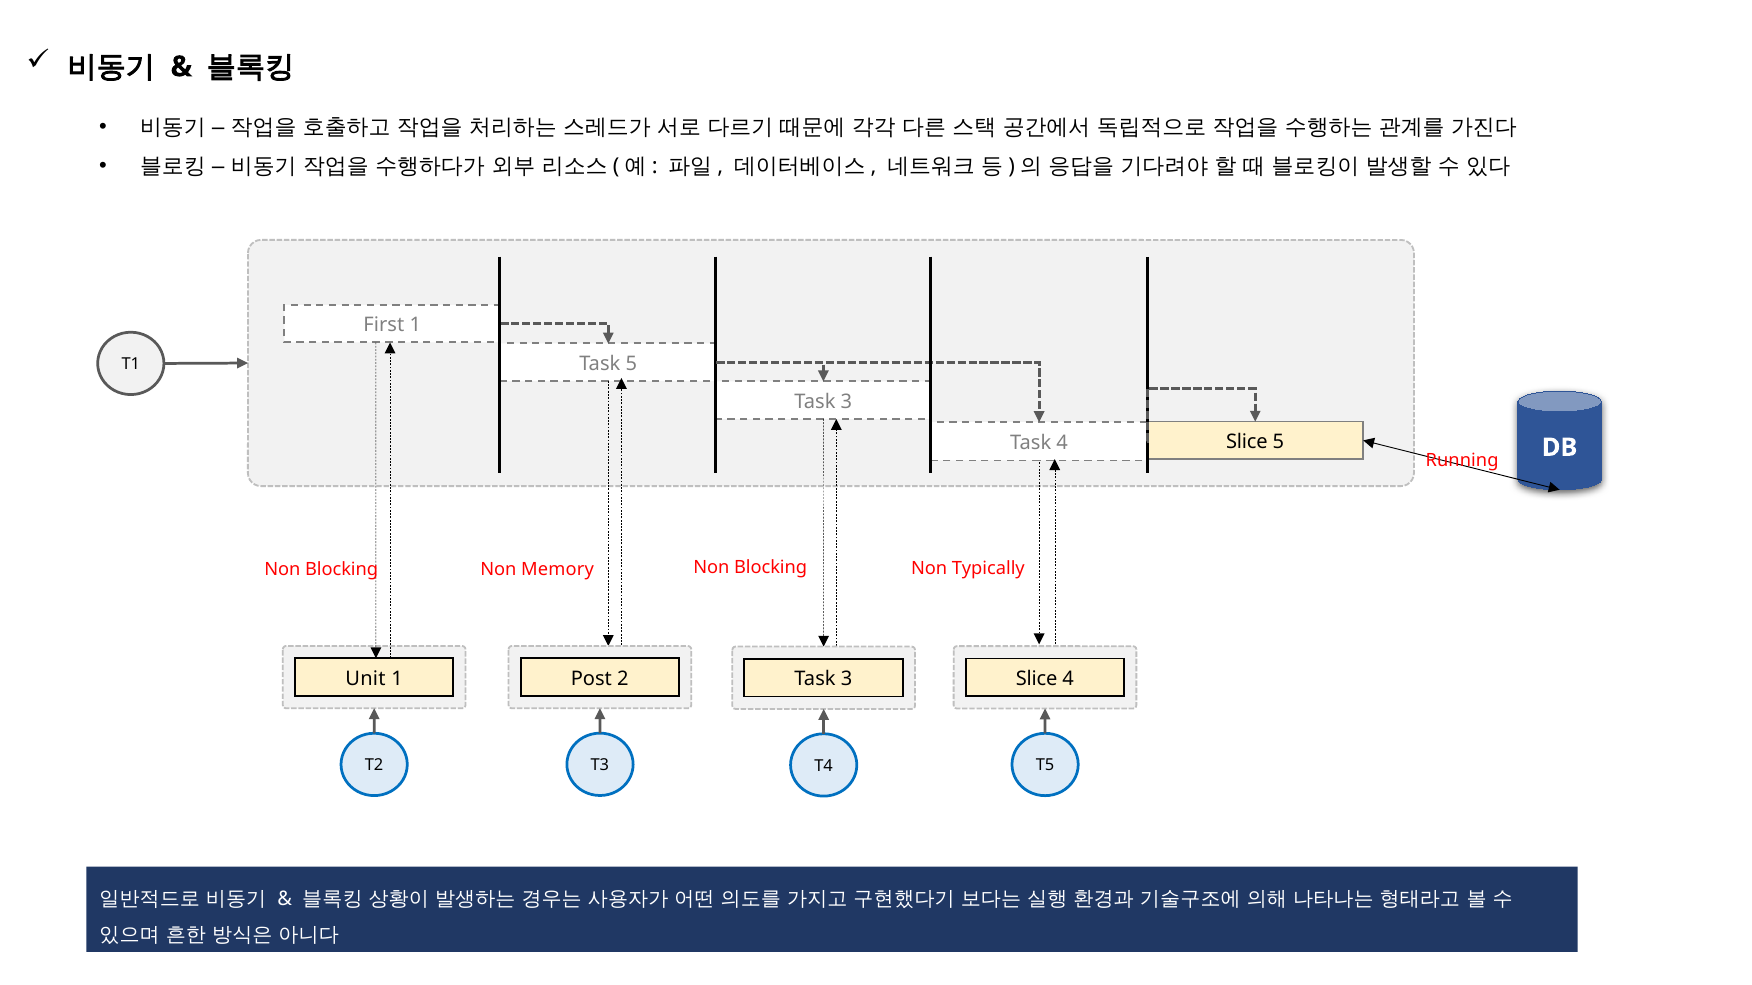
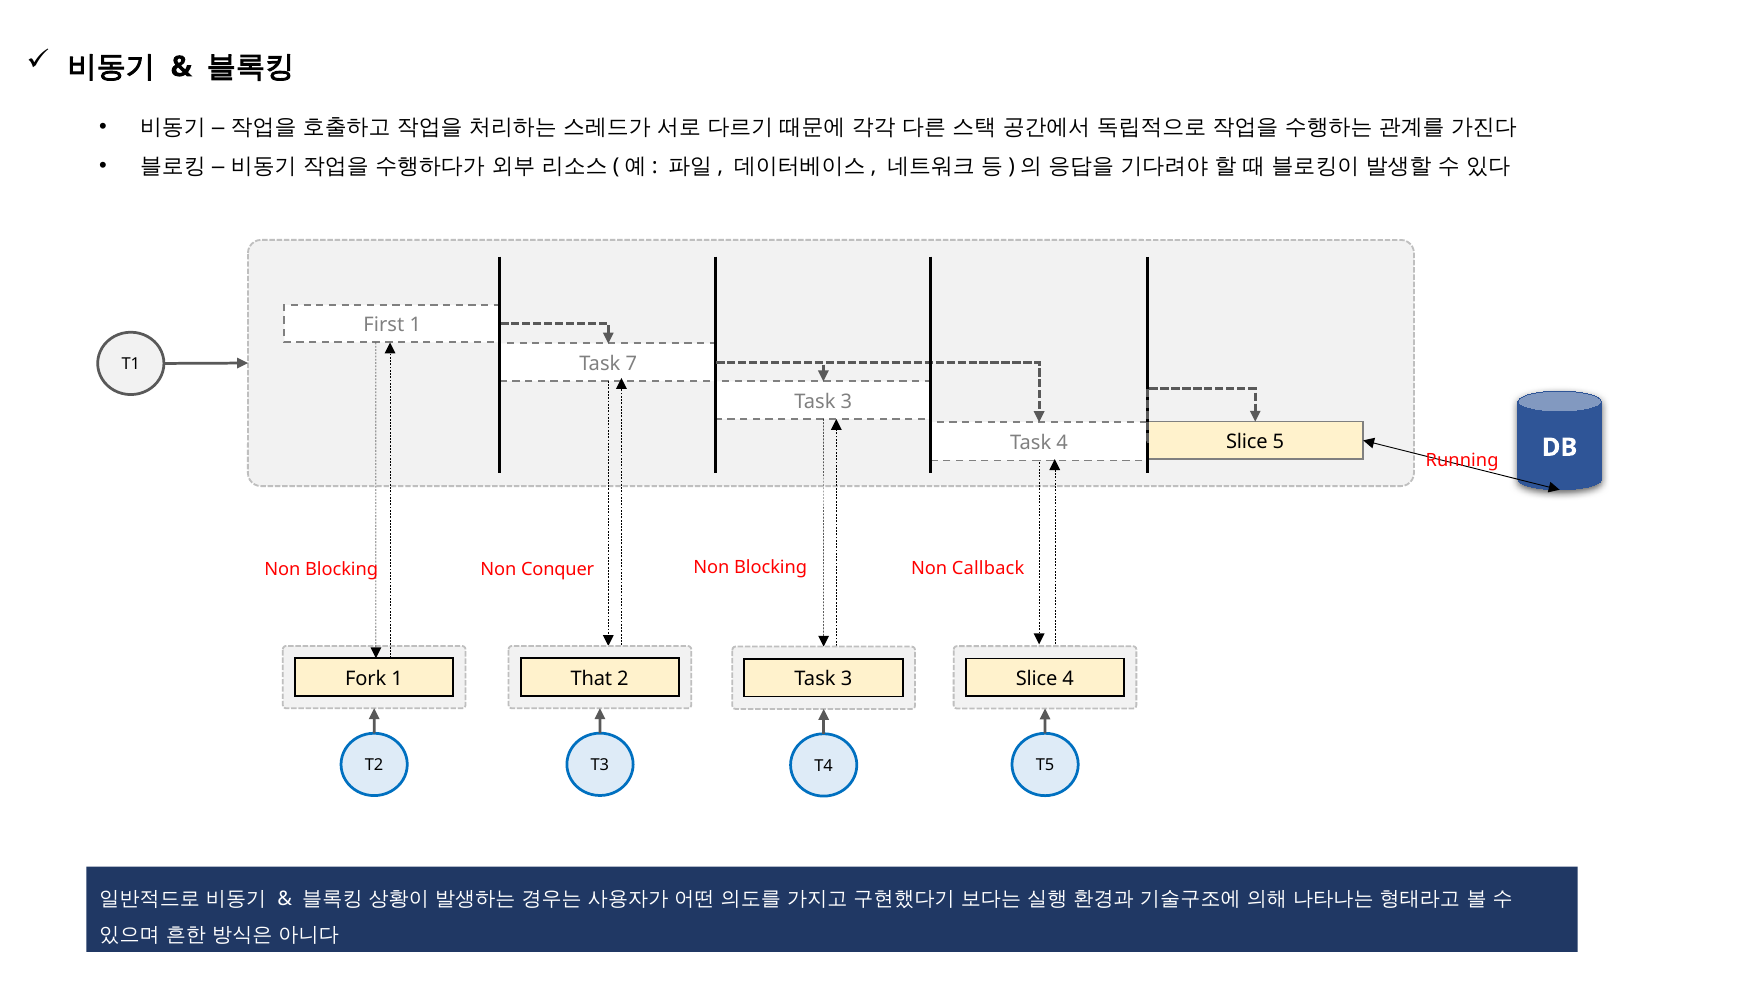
Task 5: 5 -> 7 (631, 364)
Memory: Memory -> Conquer (558, 569)
Typically: Typically -> Callback (988, 569)
Unit: Unit -> Fork (366, 679)
Post: Post -> That (591, 679)
